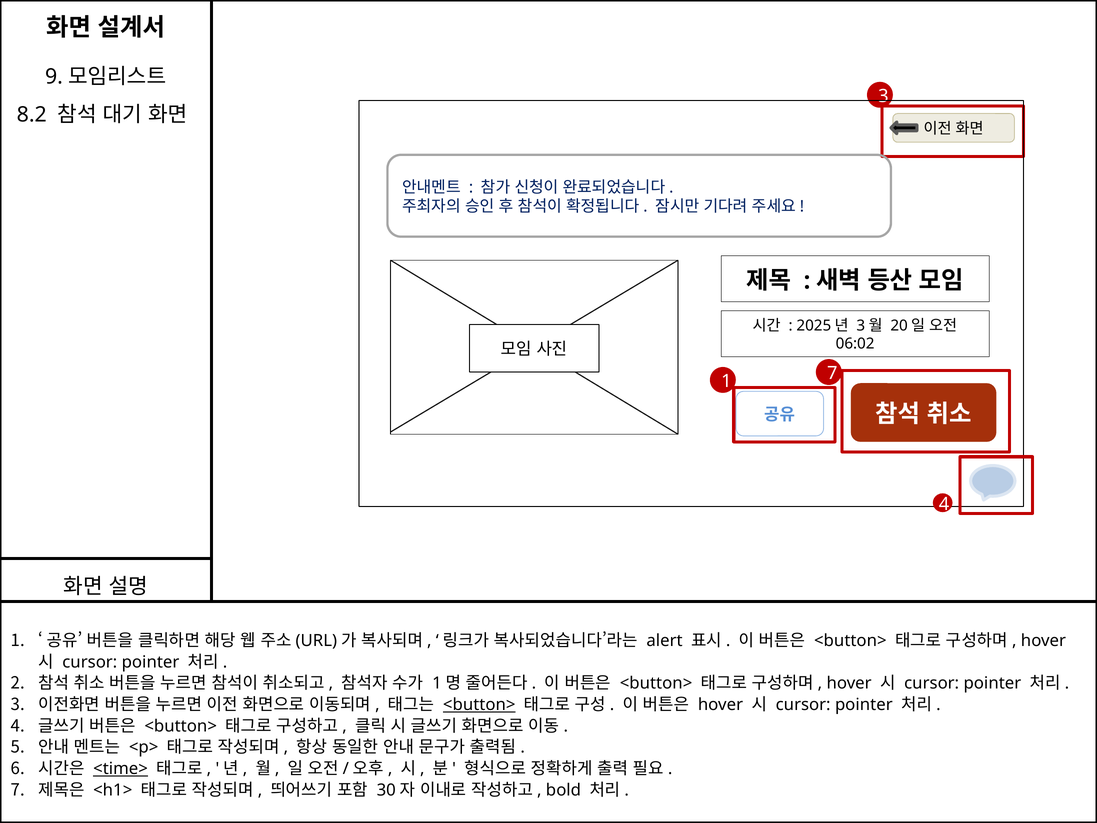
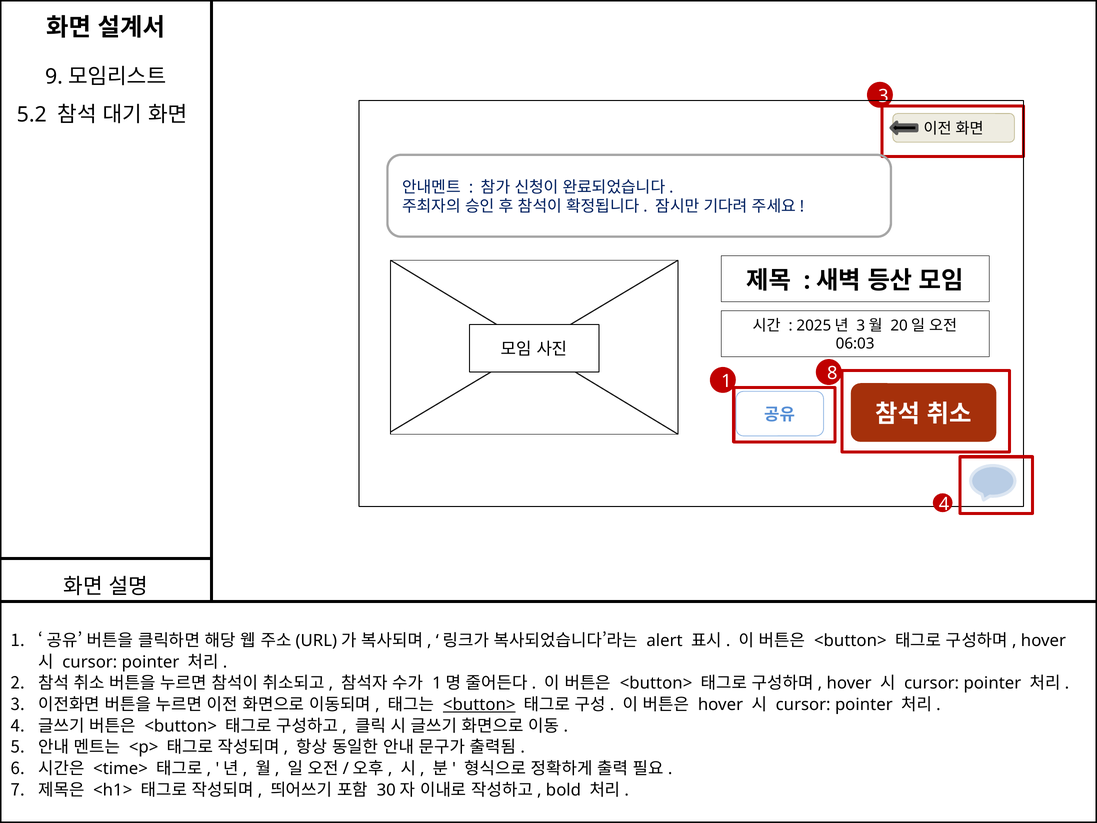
8.2: 8.2 -> 5.2 (32, 115)
06:02: 06:02 -> 06:03 (855, 344)
1 7: 7 -> 8 (832, 373)
<time> underline: present -> none (121, 769)
